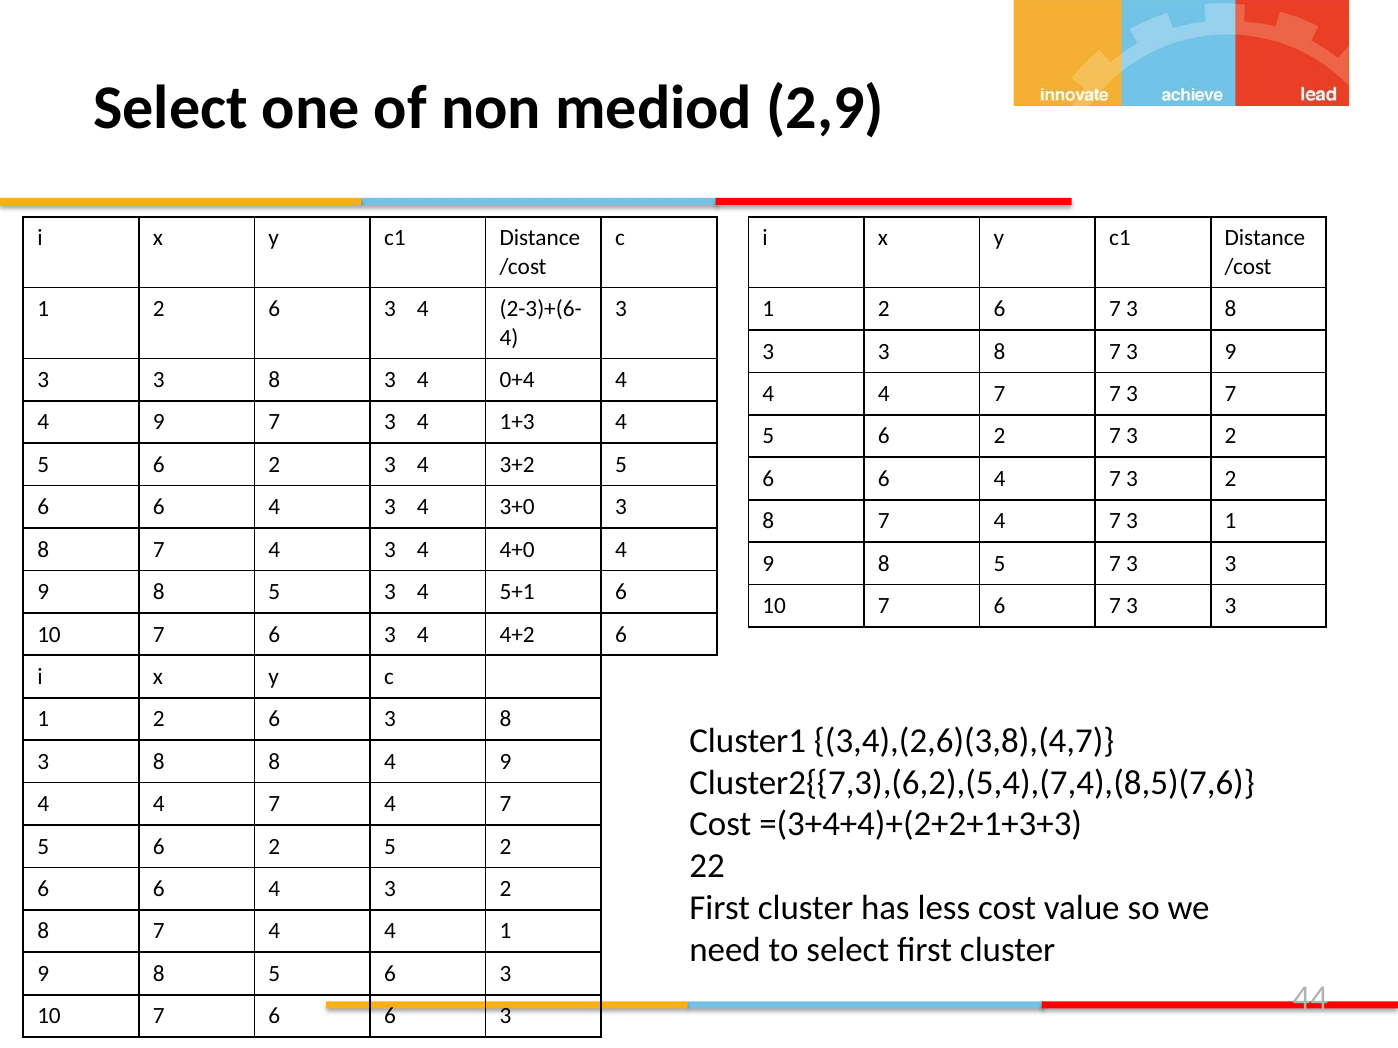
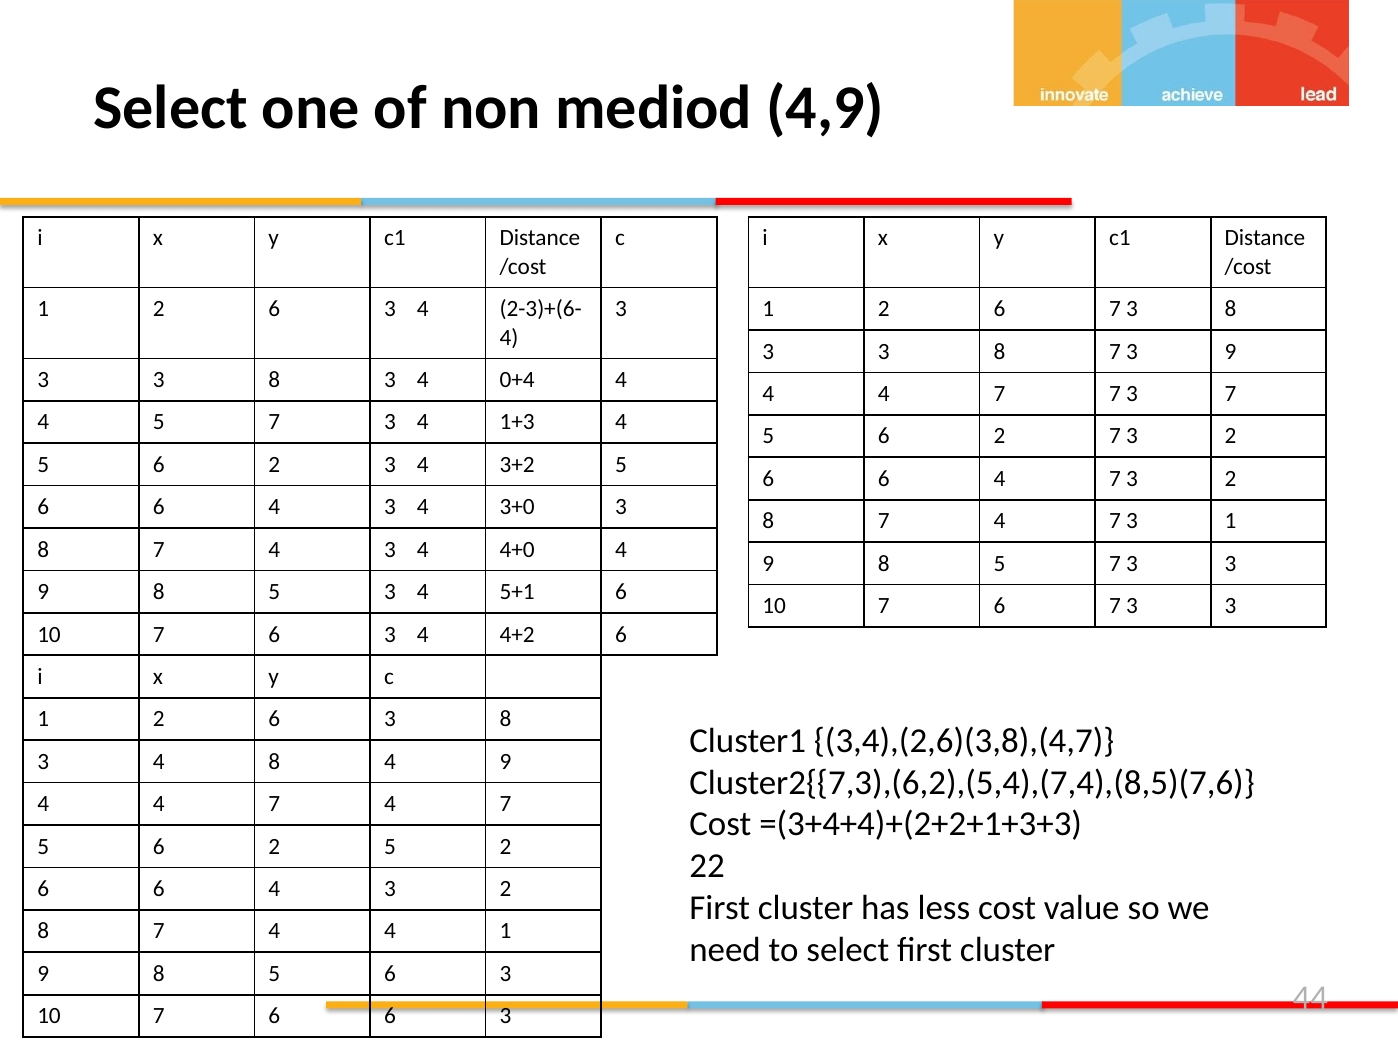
2,9: 2,9 -> 4,9 (825, 108)
9: 9 -> 5 (159, 422)
8: 8 -> 4 (159, 762)
